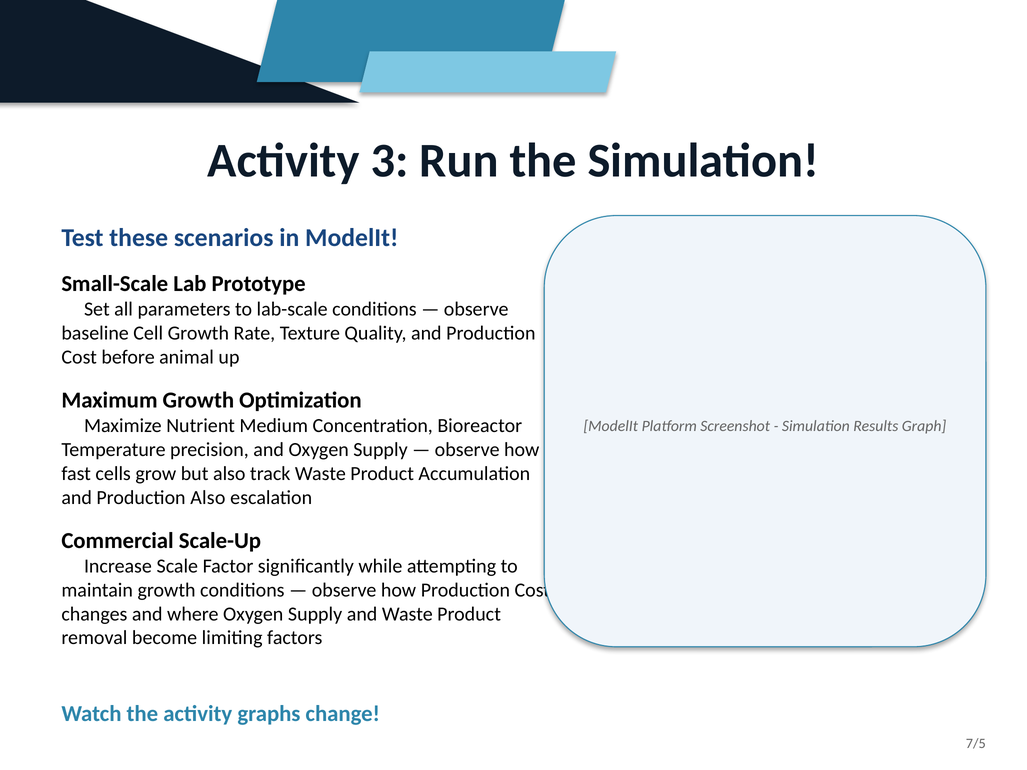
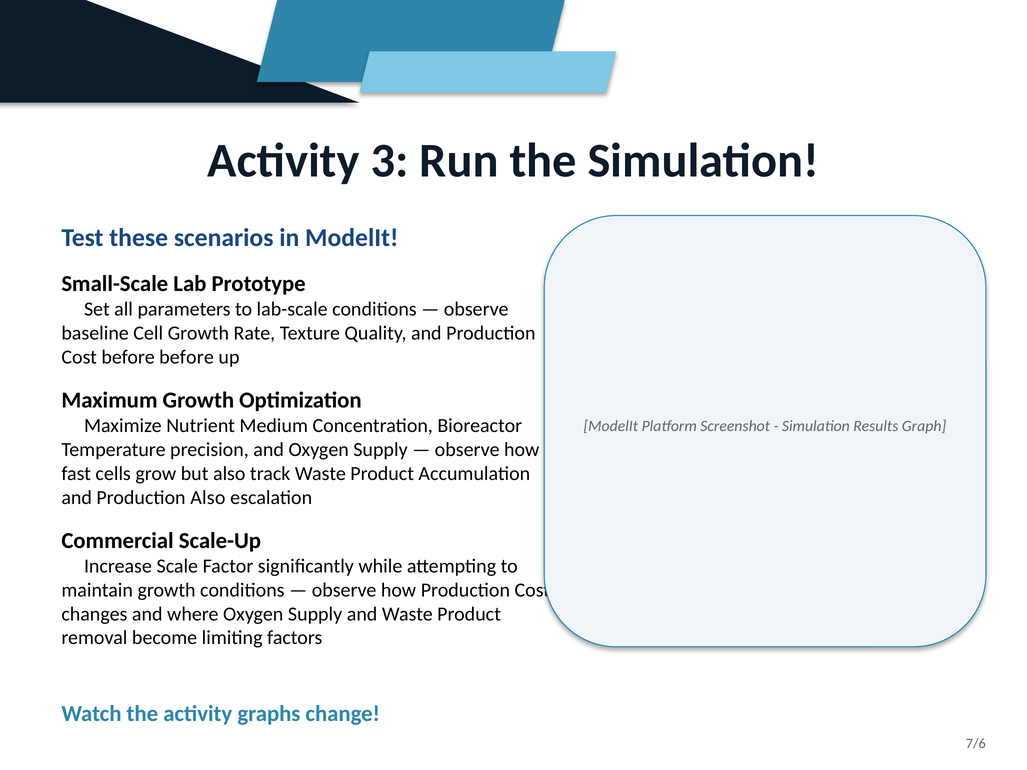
before animal: animal -> before (186, 357)
7/5: 7/5 -> 7/6 (976, 744)
